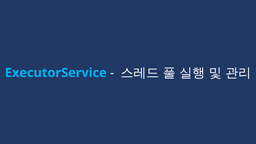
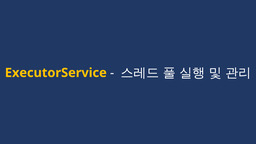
ExecutorService colour: light blue -> yellow (56, 73)
